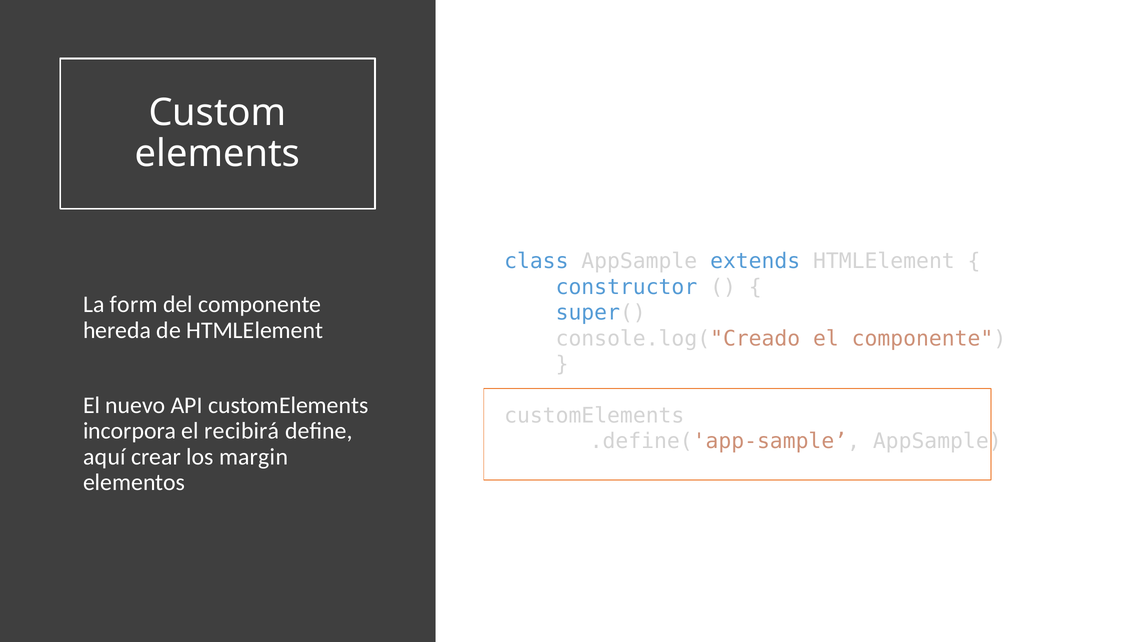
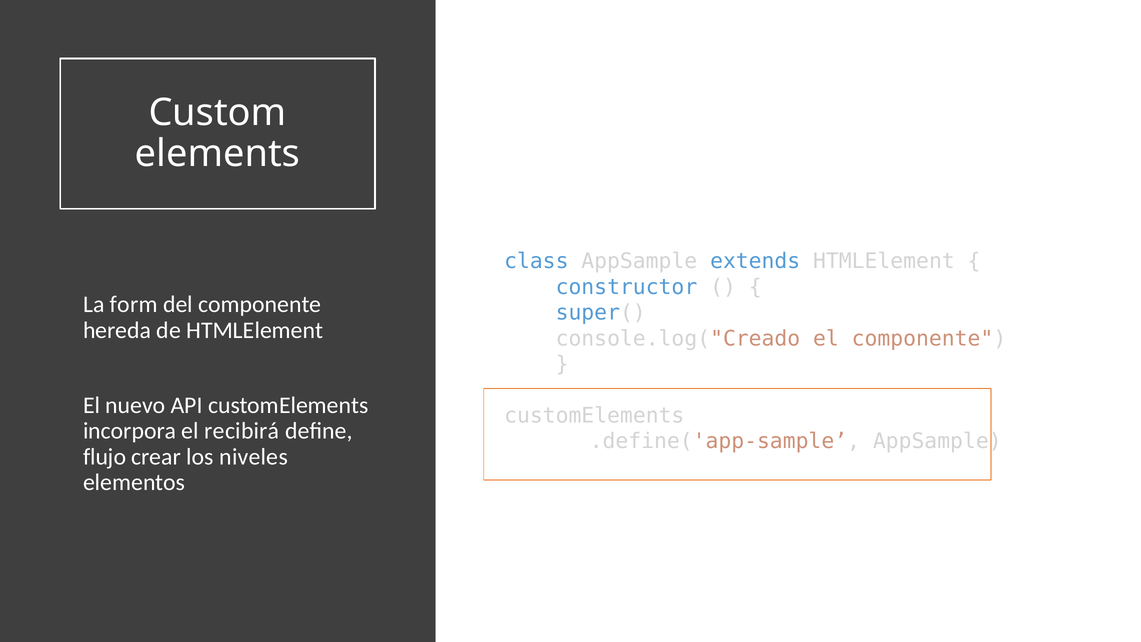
aquí: aquí -> flujo (105, 457)
margin: margin -> niveles (254, 457)
